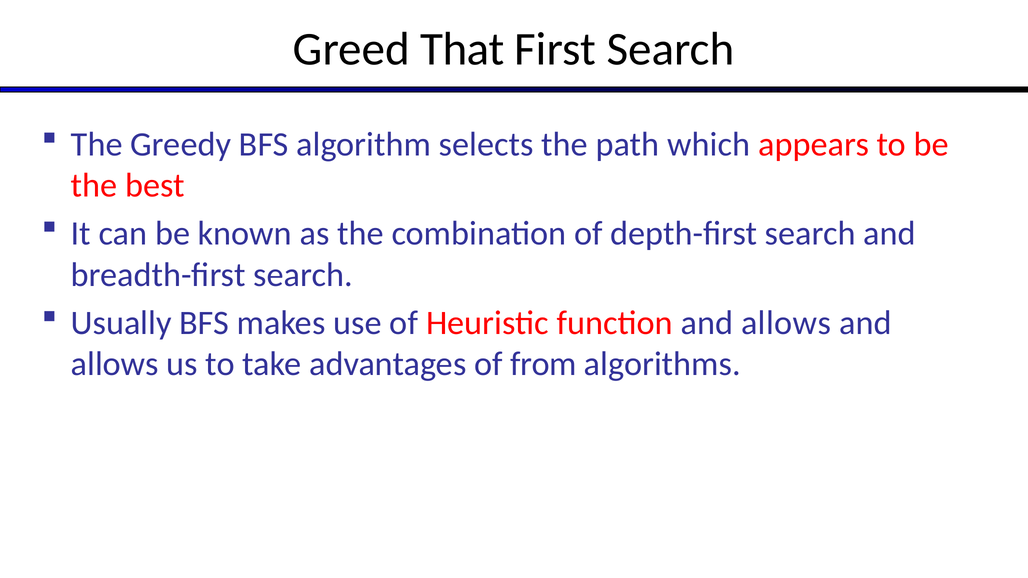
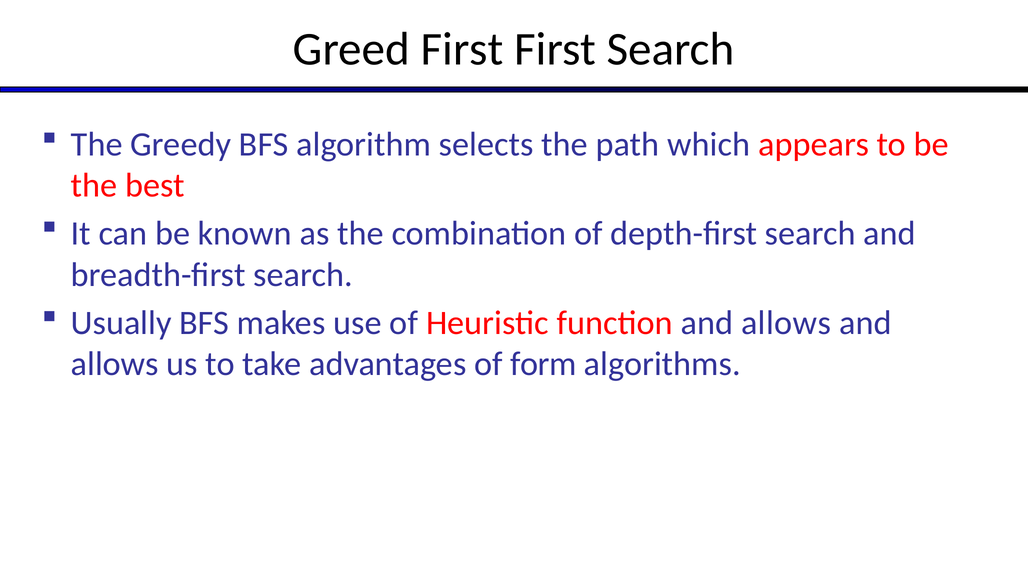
Greed That: That -> First (462, 49)
from: from -> form (543, 364)
